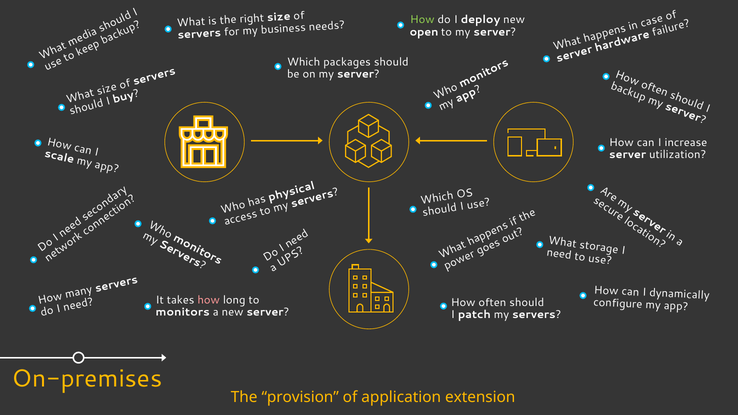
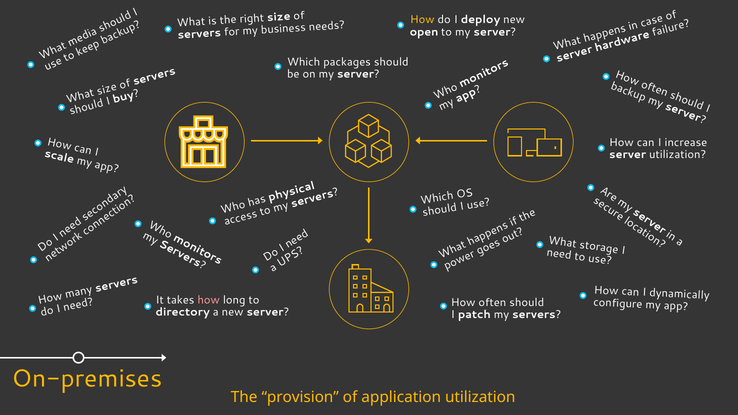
How colour: light green -> yellow (422, 20)
monitors: monitors -> directory (183, 312)
application extension: extension -> utilization (480, 397)
